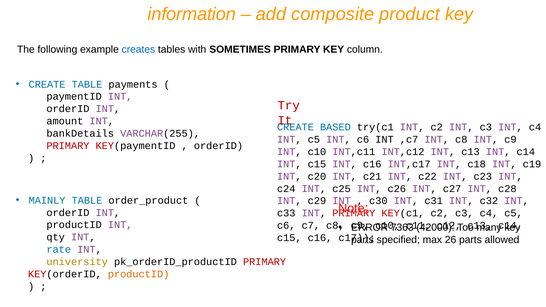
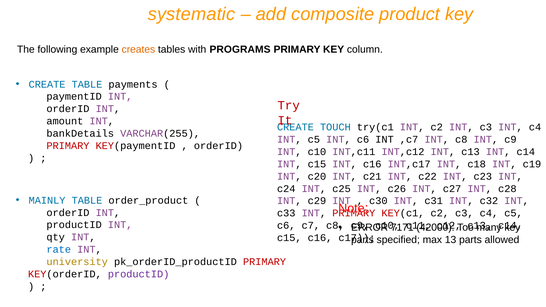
information: information -> systematic (192, 14)
creates colour: blue -> orange (138, 50)
SOMETIMES: SOMETIMES -> PROGRAMS (240, 50)
BASED: BASED -> TOUCH (335, 127)
7363: 7363 -> 7171 (402, 228)
26: 26 -> 13 (451, 240)
productID colour: orange -> purple (139, 274)
